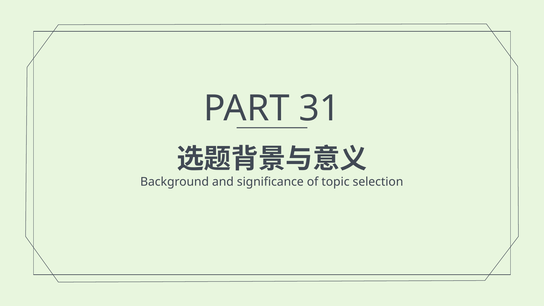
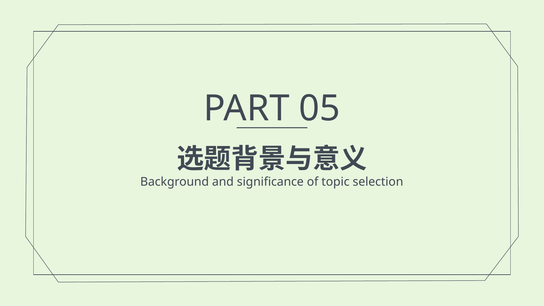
31: 31 -> 05 (320, 108)
